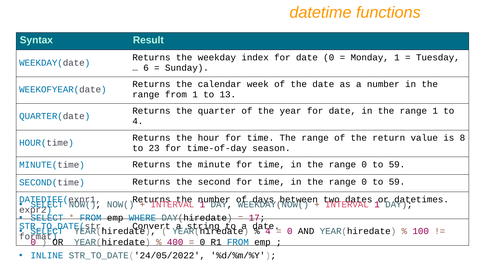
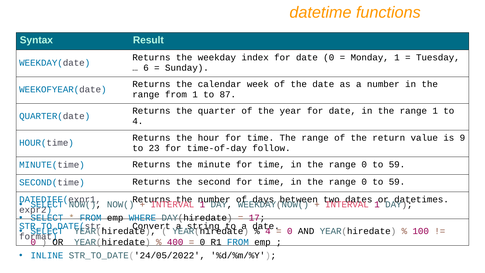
13: 13 -> 87 (228, 95)
8: 8 -> 9 (462, 138)
season: season -> follow (271, 148)
